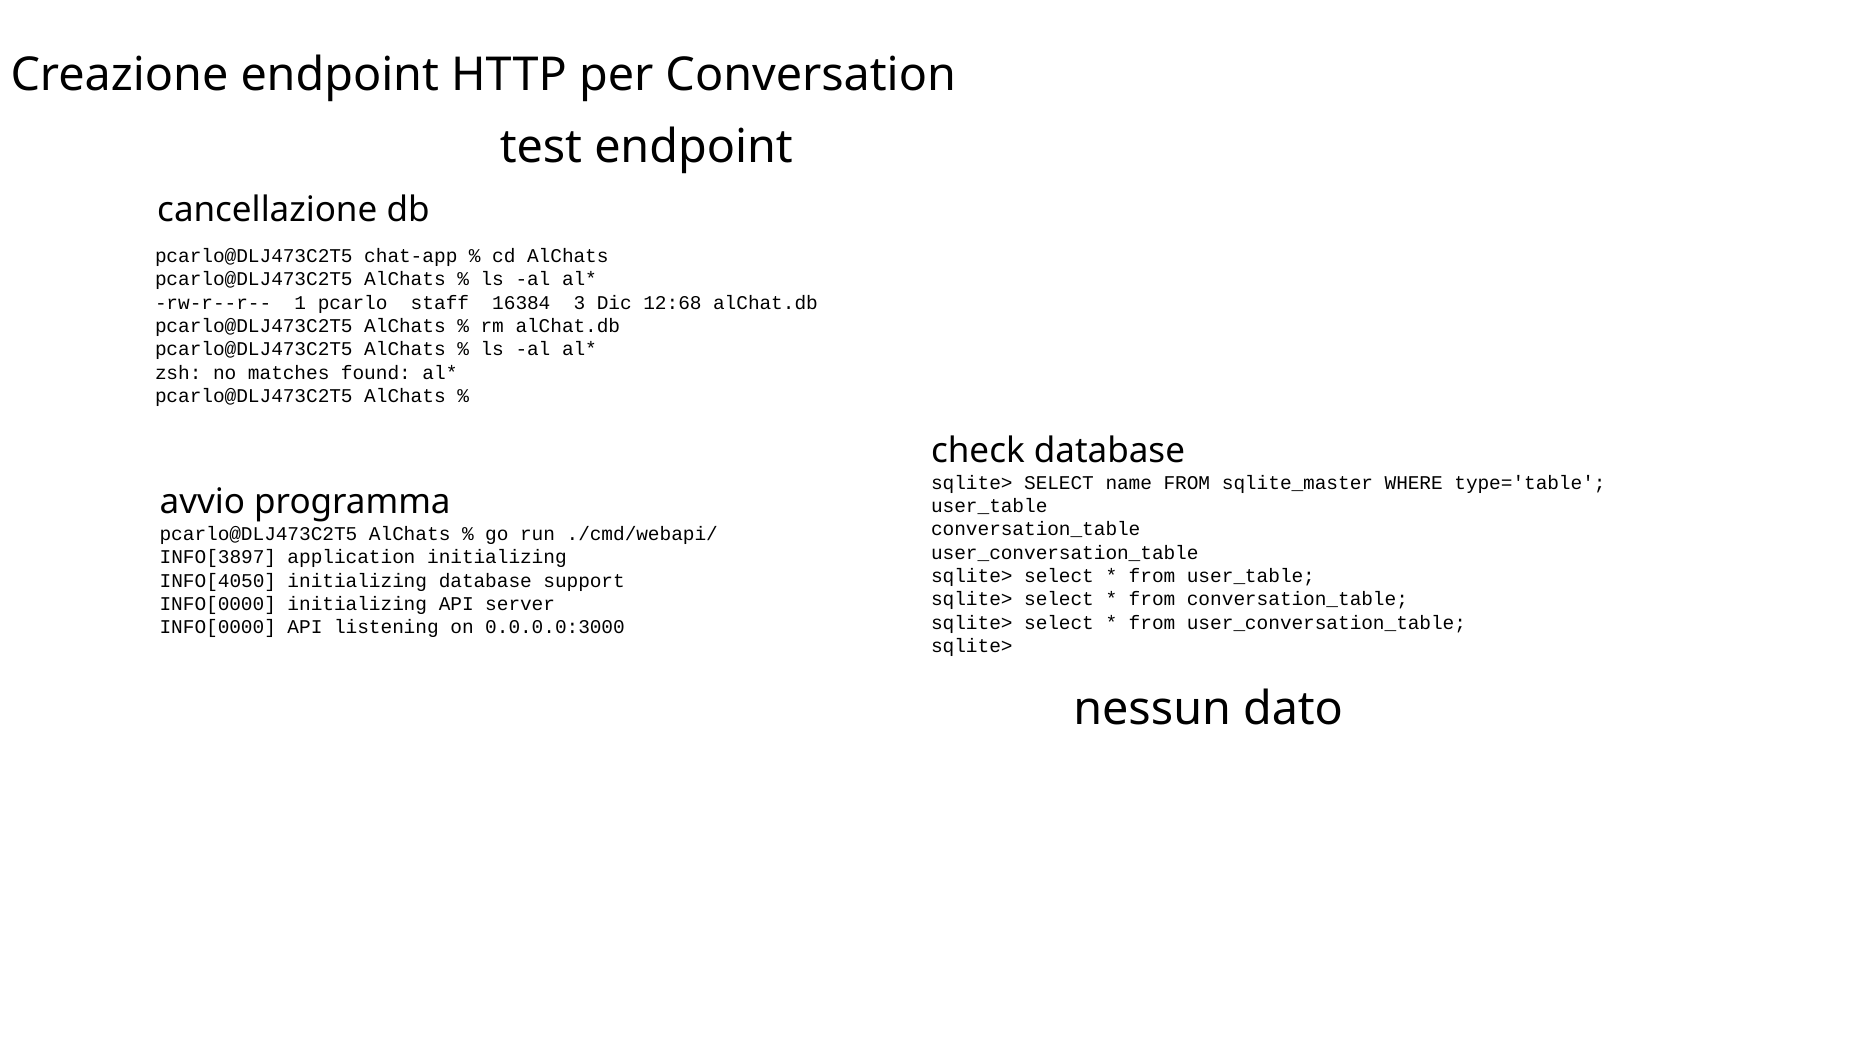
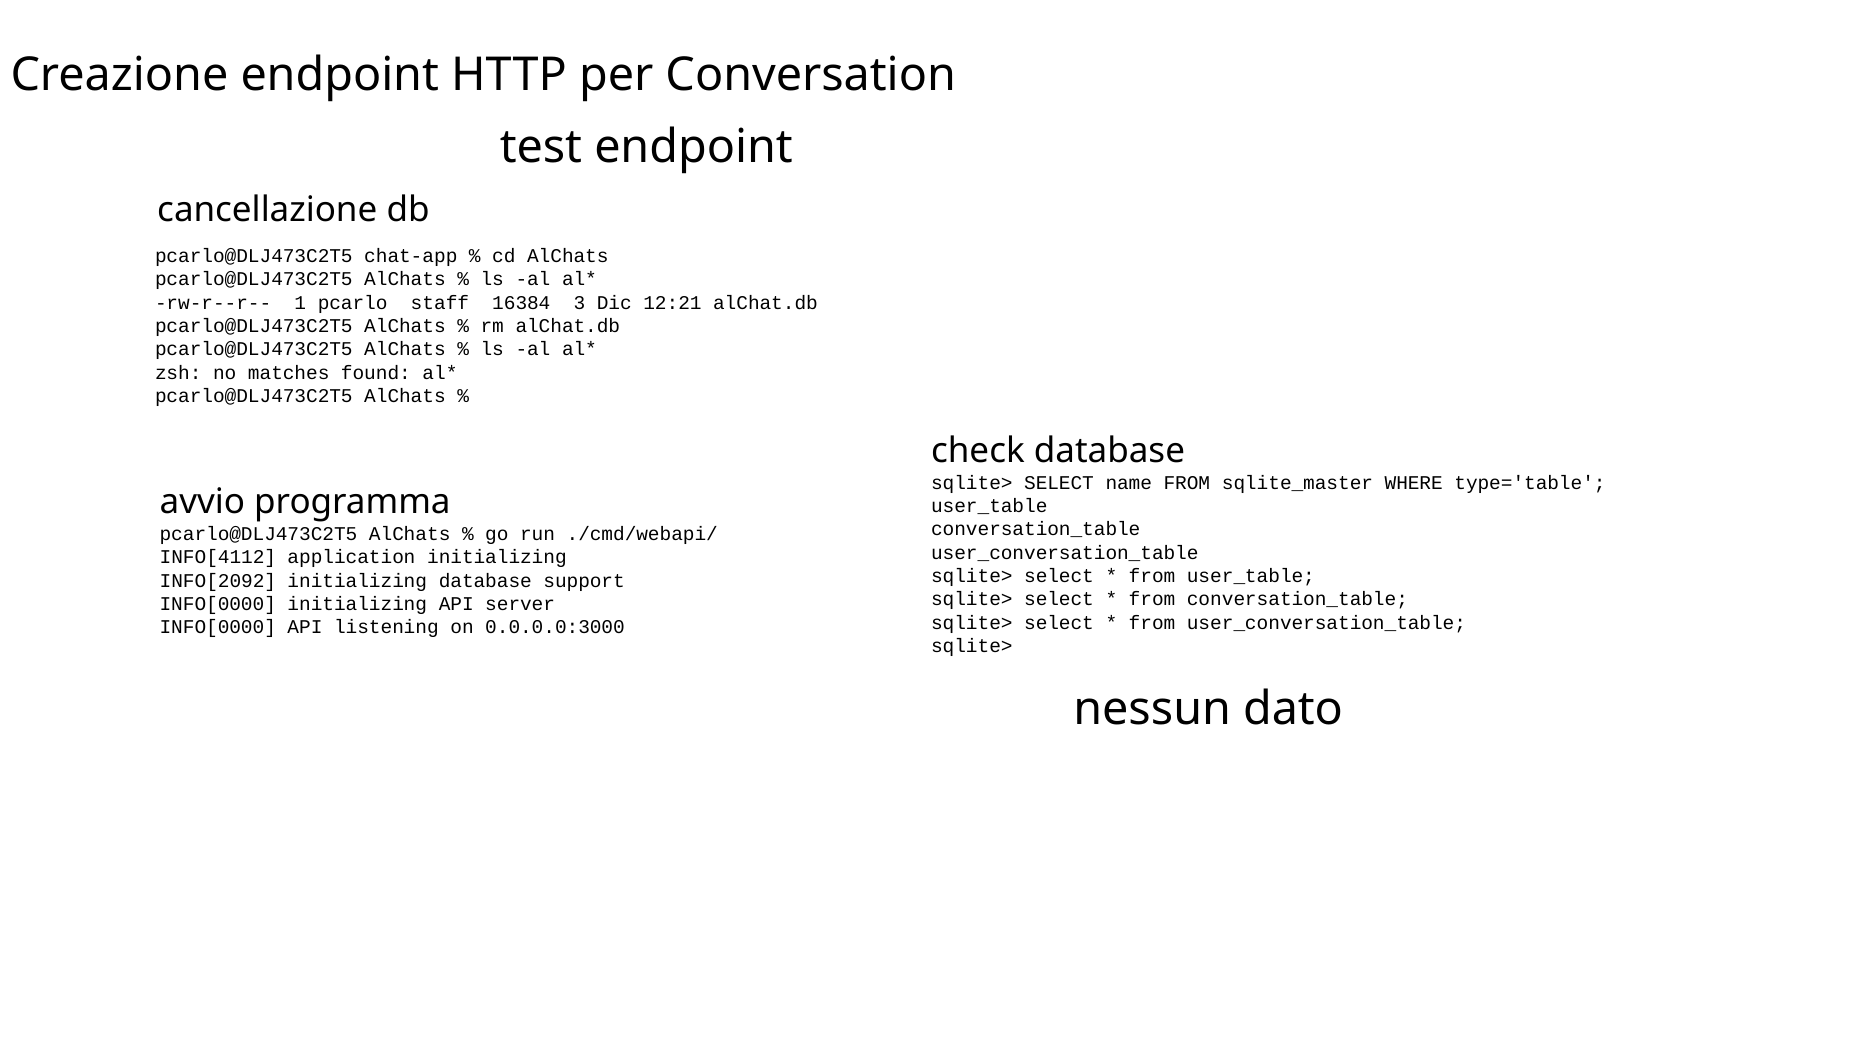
12:68: 12:68 -> 12:21 (672, 303)
INFO[3897: INFO[3897 -> INFO[4112 (218, 557)
INFO[4050: INFO[4050 -> INFO[2092 (218, 581)
